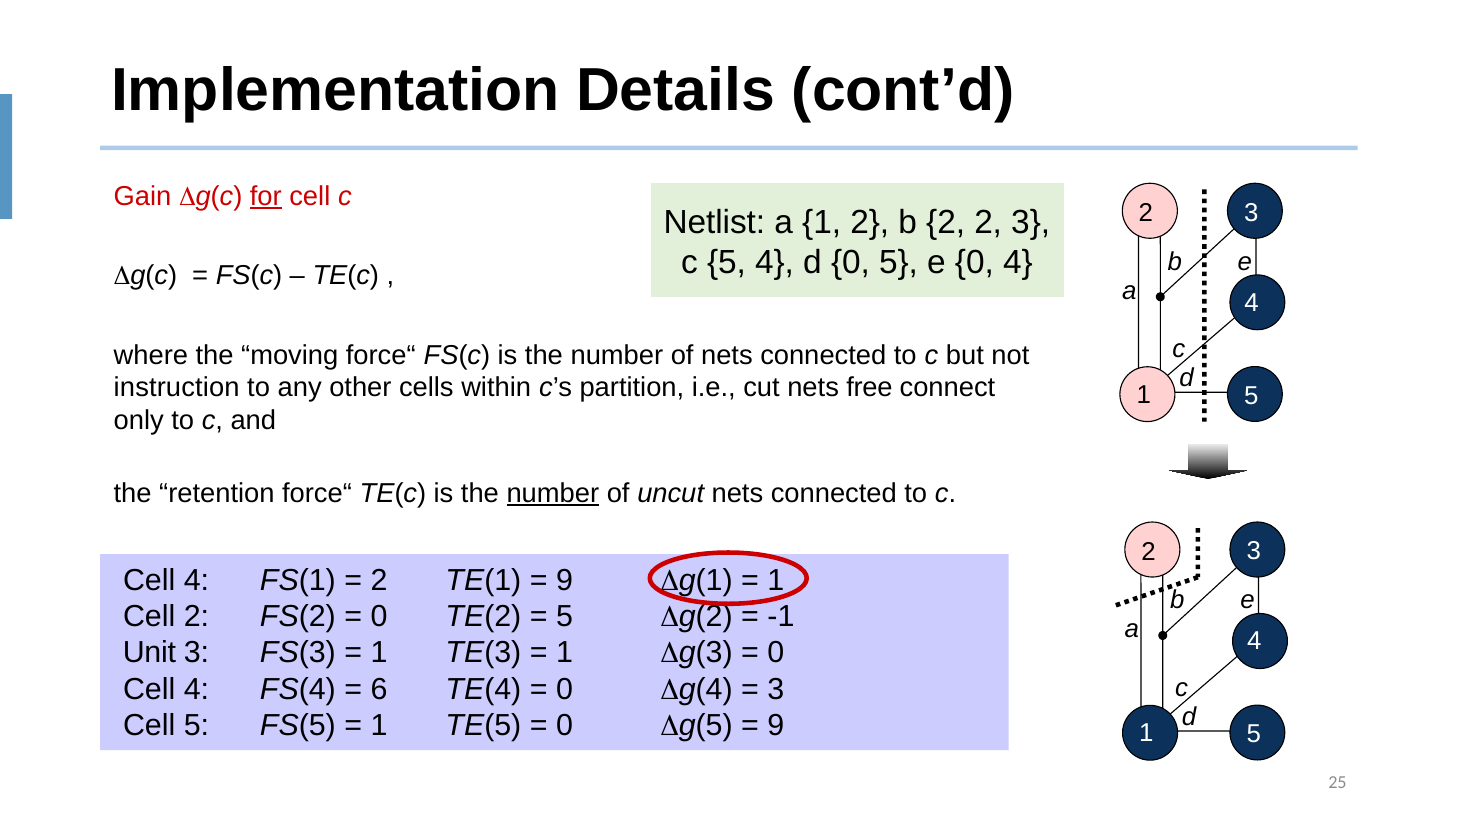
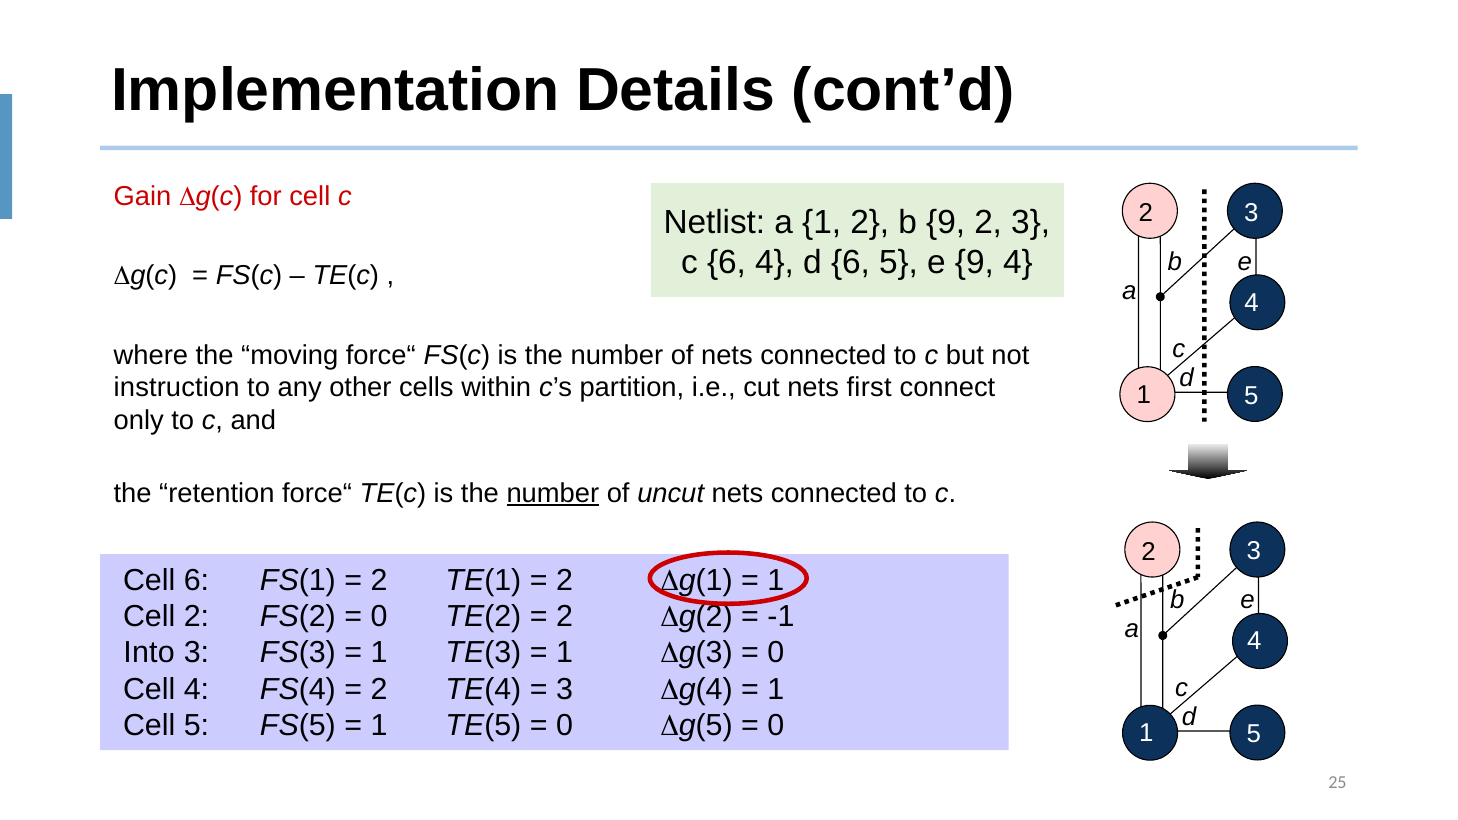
for underline: present -> none (266, 197)
b 2: 2 -> 9 (946, 222)
c 5: 5 -> 6 (726, 262)
d 0: 0 -> 6 (850, 262)
e 0: 0 -> 9 (974, 262)
free: free -> first (869, 388)
4: 4 -> 6 (197, 580)
9: 9 -> 2 (564, 580)
5: 5 -> 2 (564, 617)
Unit: Unit -> Into (149, 653)
6: 6 -> 2 (379, 689)
0: 0 -> 3 (564, 689)
3: 3 -> 1 (776, 689)
9: 9 -> 0 (776, 726)
